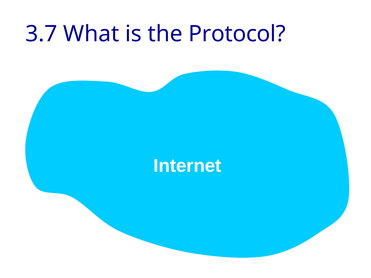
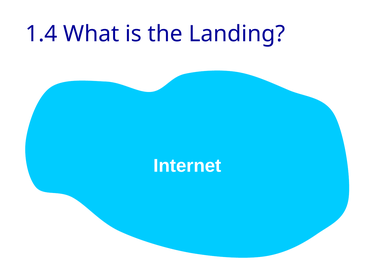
3.7: 3.7 -> 1.4 (41, 34)
Protocol: Protocol -> Landing (237, 34)
